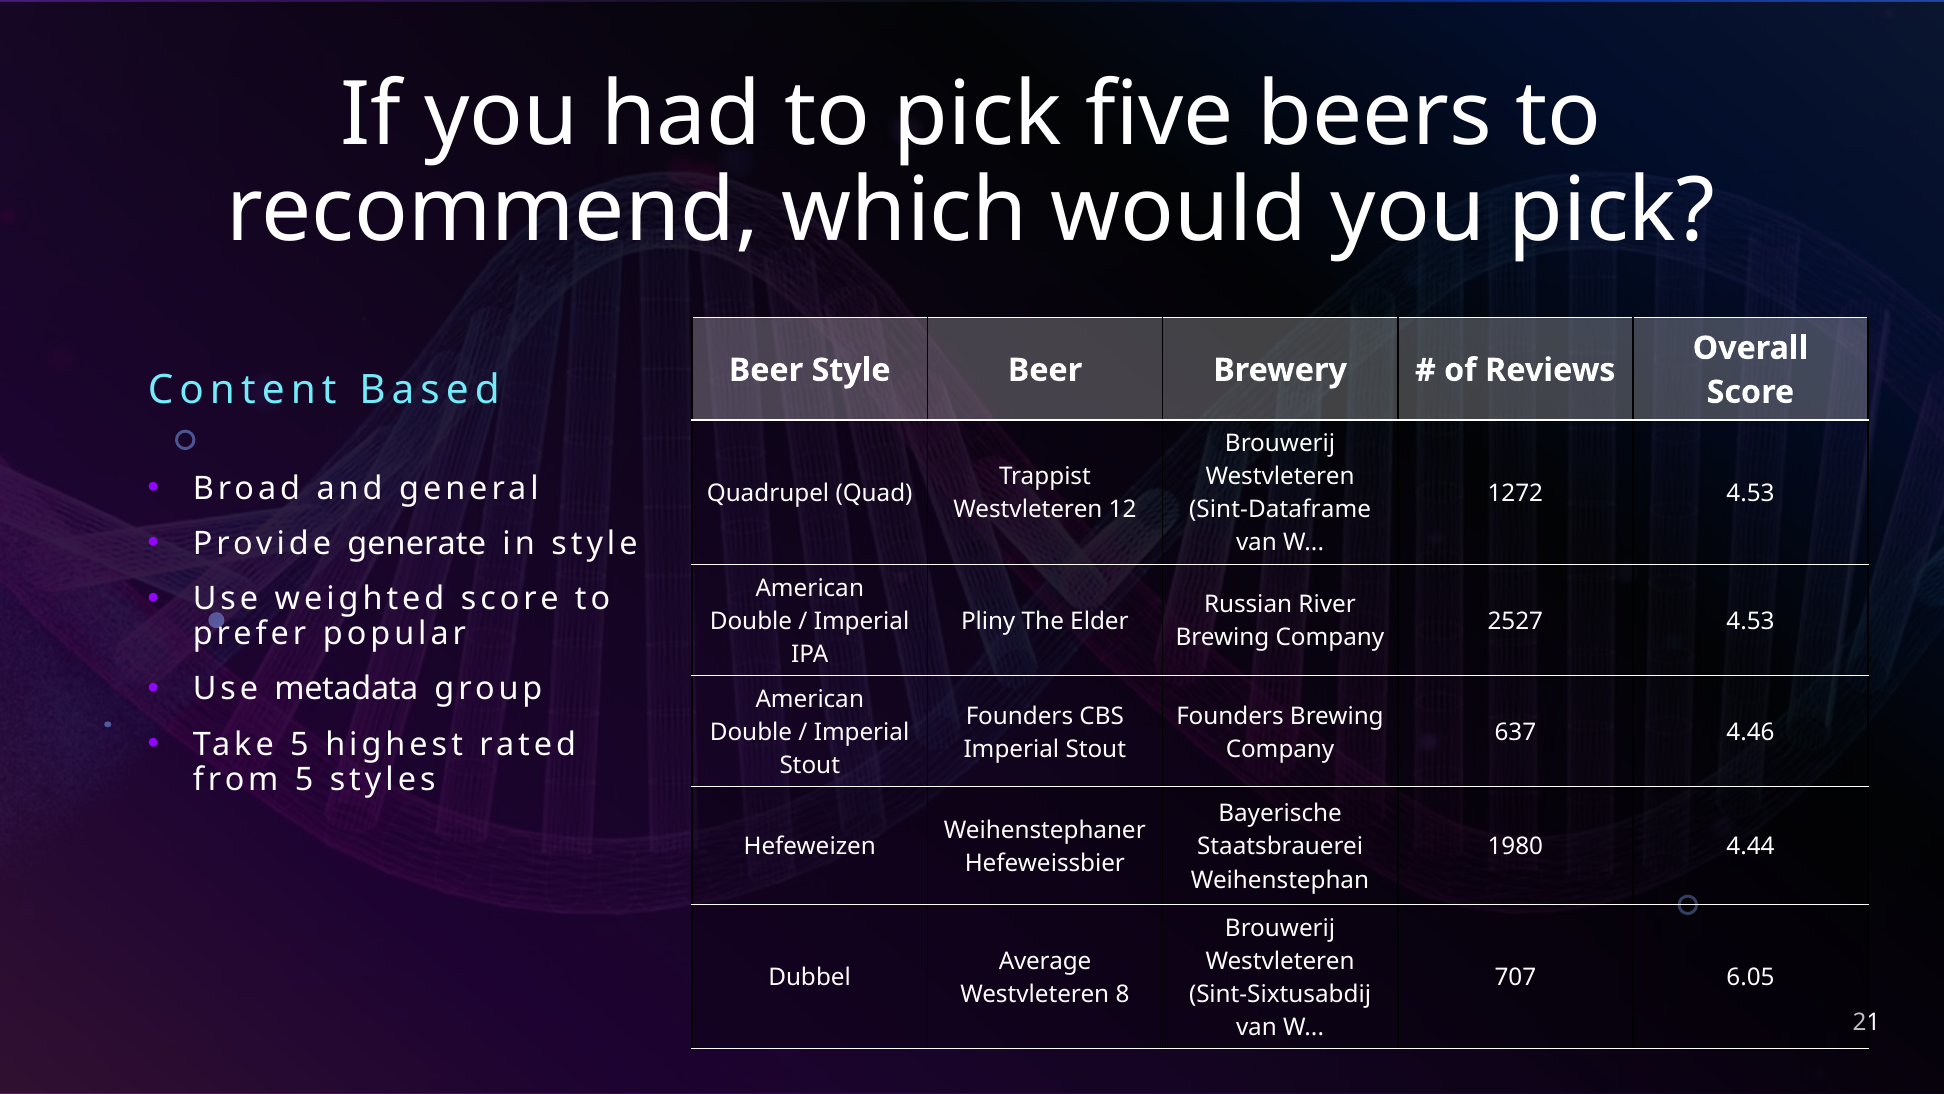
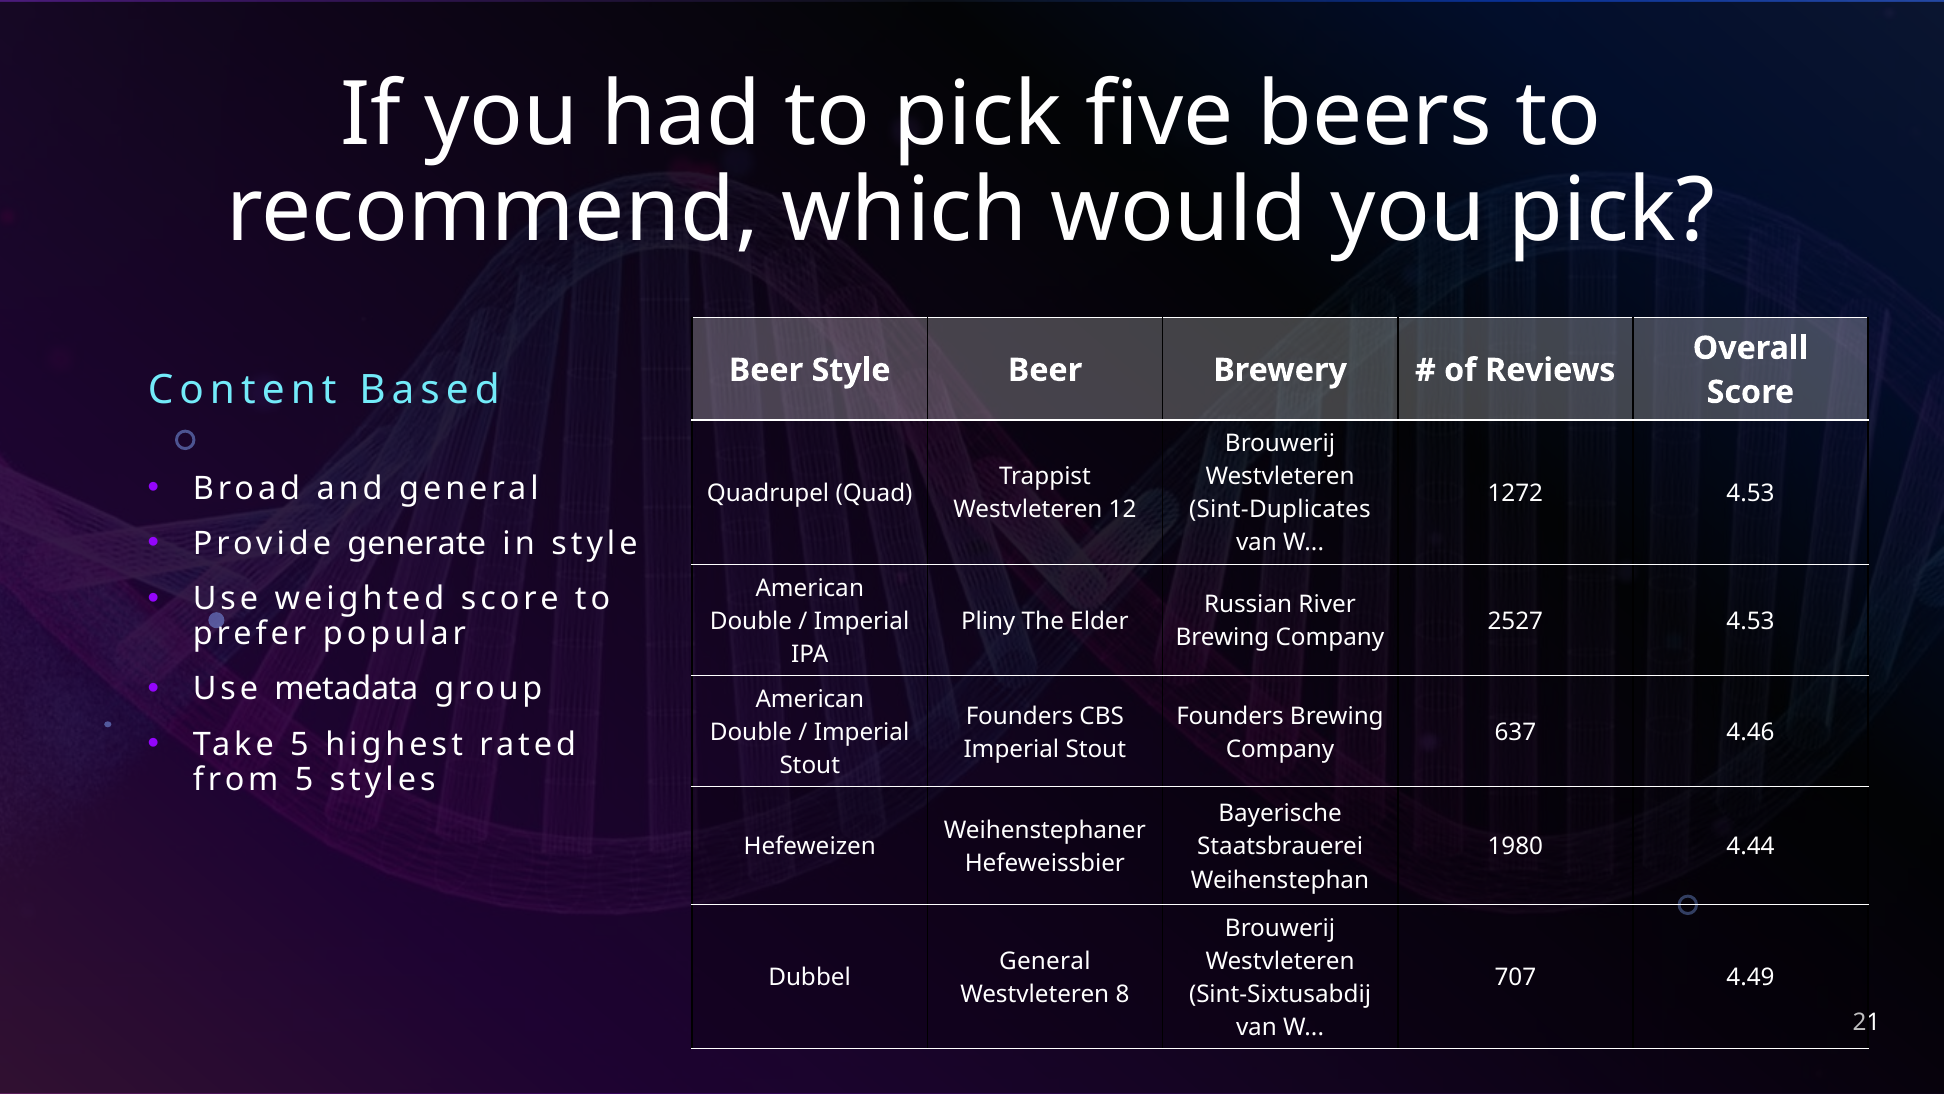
Sint-Dataframe: Sint-Dataframe -> Sint-Duplicates (1280, 510)
Average: Average -> General (1045, 961)
6.05: 6.05 -> 4.49 (1751, 977)
